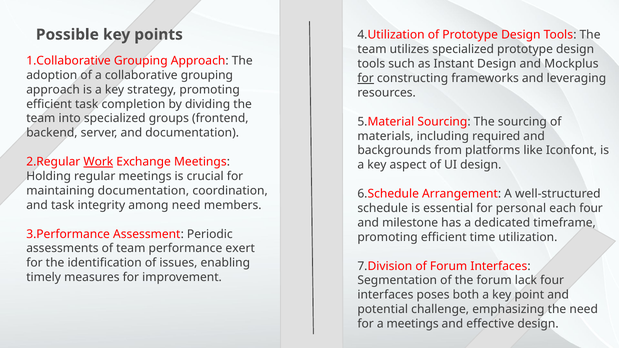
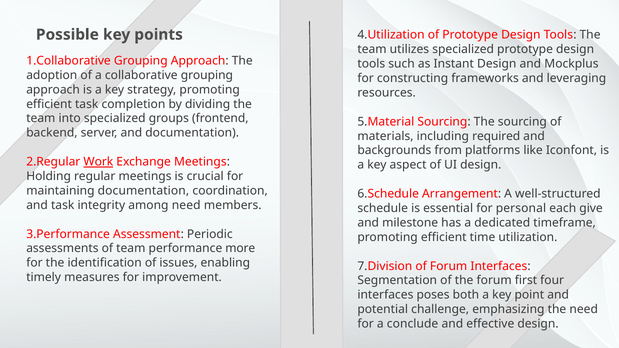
for underline: present -> none (366, 78)
each four: four -> give (591, 208)
exert: exert -> more (240, 249)
lack: lack -> first (526, 281)
a meetings: meetings -> conclude (413, 324)
